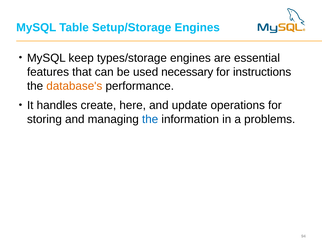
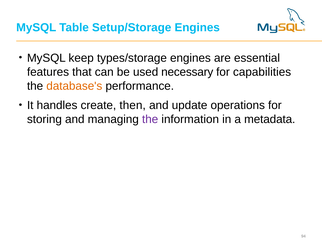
instructions: instructions -> capabilities (262, 72)
here: here -> then (133, 105)
the colour: blue -> purple (150, 119)
problems: problems -> metadata (270, 119)
